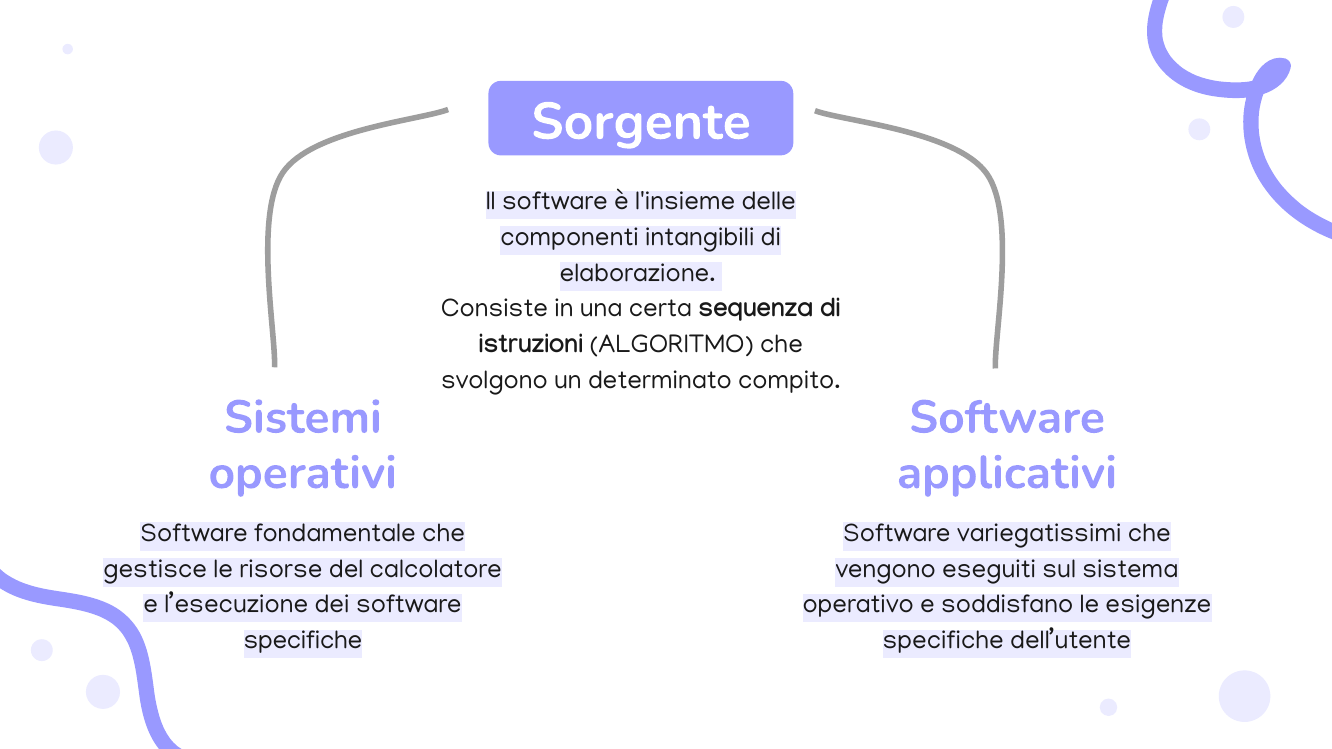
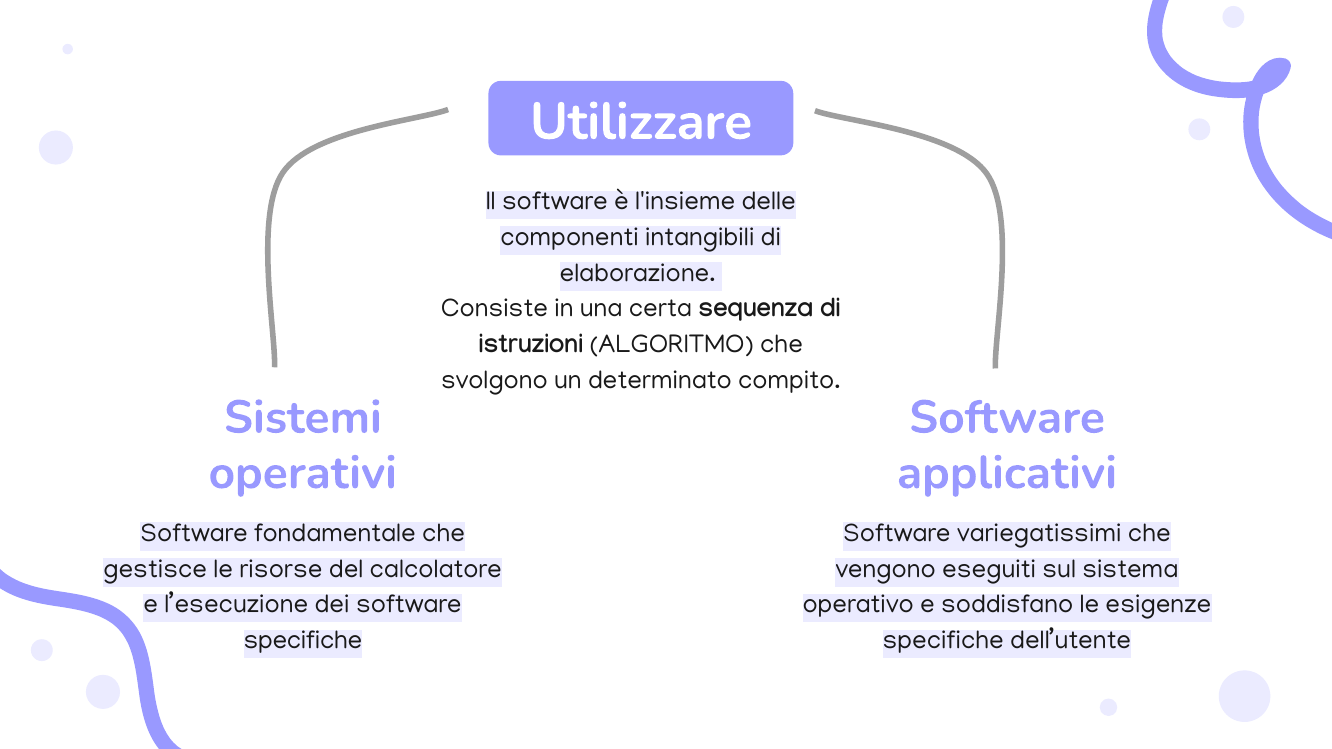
Sorgente: Sorgente -> Utilizzare (641, 122)
